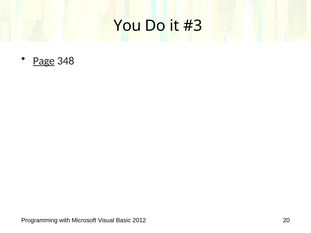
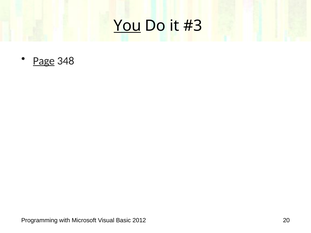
You underline: none -> present (127, 26)
